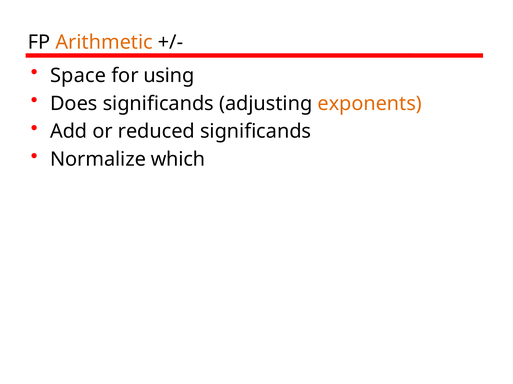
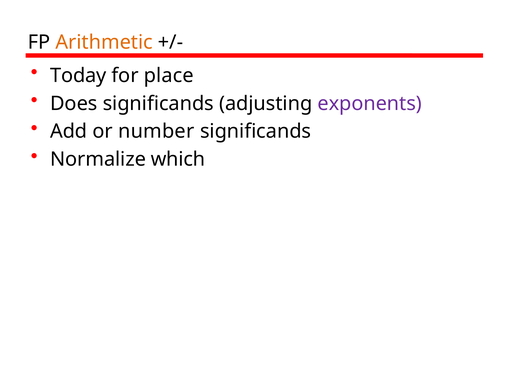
Space: Space -> Today (78, 76)
using: using -> place (169, 76)
exponents colour: orange -> purple (370, 104)
reduced: reduced -> number (156, 132)
